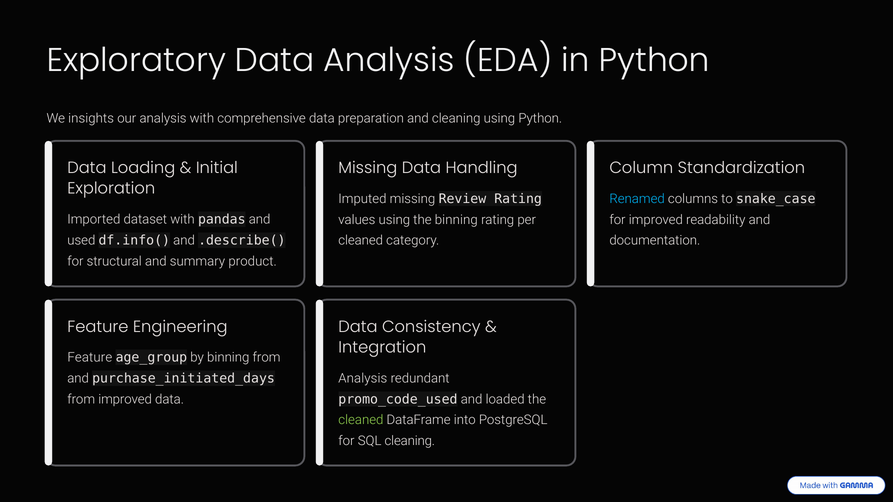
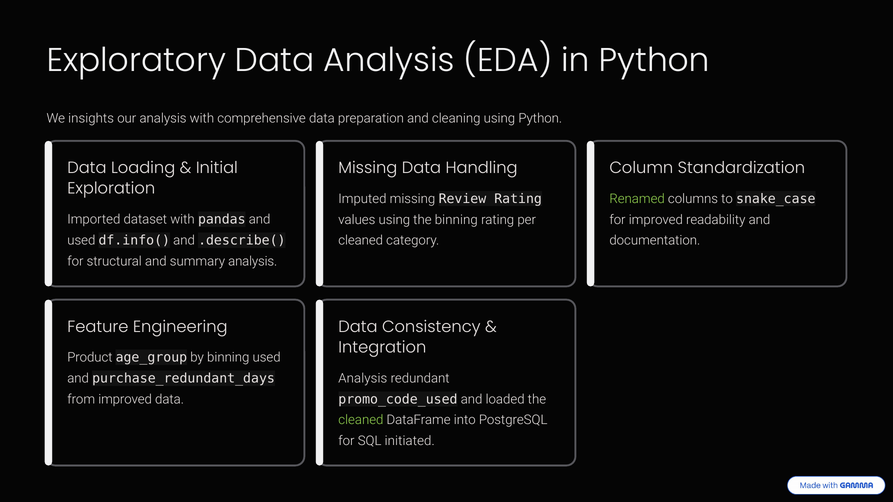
Renamed colour: light blue -> light green (637, 199)
summary product: product -> analysis (253, 262)
Feature: Feature -> Product (90, 358)
binning from: from -> used (267, 358)
purchase_initiated_days: purchase_initiated_days -> purchase_redundant_days (184, 379)
SQL cleaning: cleaning -> initiated (410, 441)
